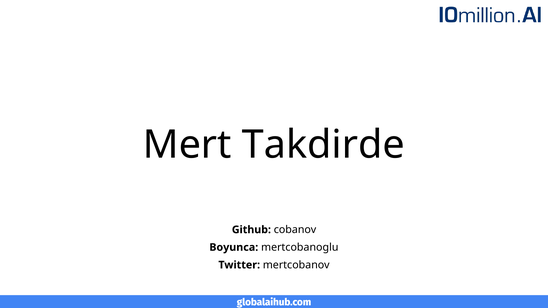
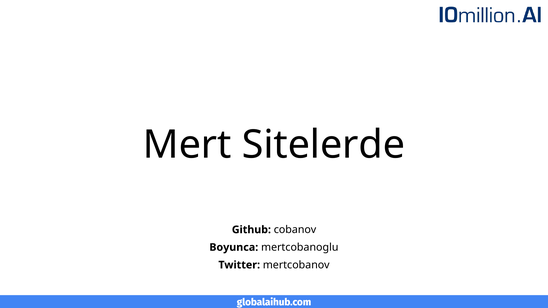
Takdirde: Takdirde -> Sitelerde (323, 145)
